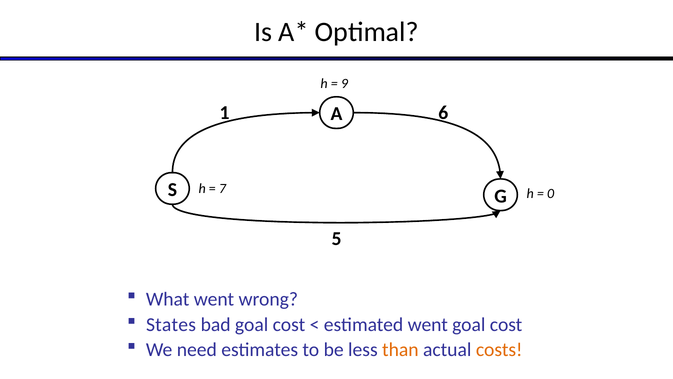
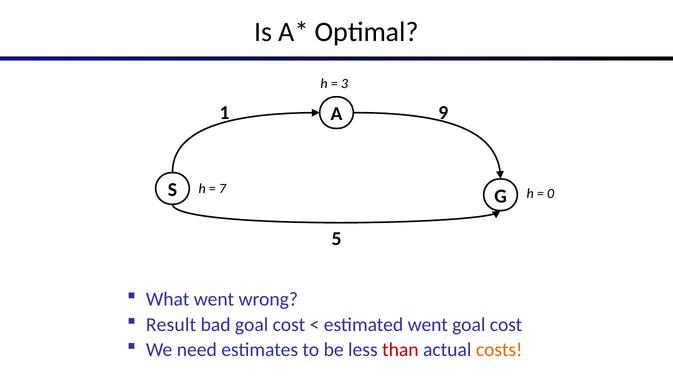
9: 9 -> 3 (345, 83)
6: 6 -> 9 (443, 112)
States: States -> Result (171, 324)
than colour: orange -> red (400, 349)
